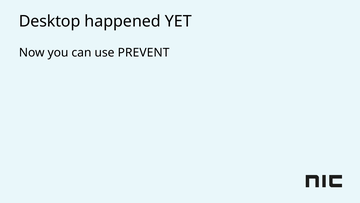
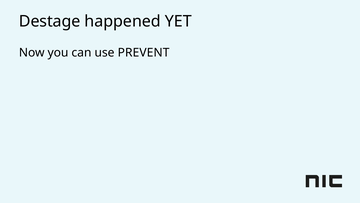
Desktop: Desktop -> Destage (50, 21)
